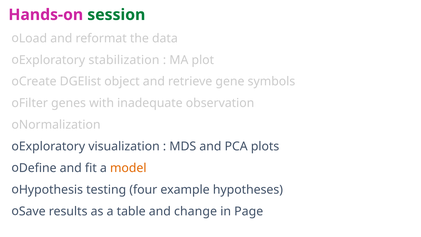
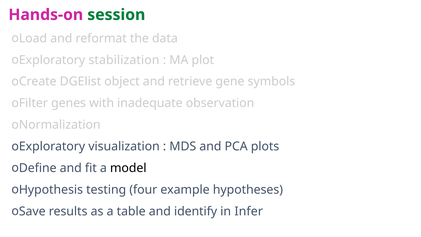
model colour: orange -> black (128, 168)
change: change -> identify (196, 211)
Page: Page -> Infer (249, 211)
